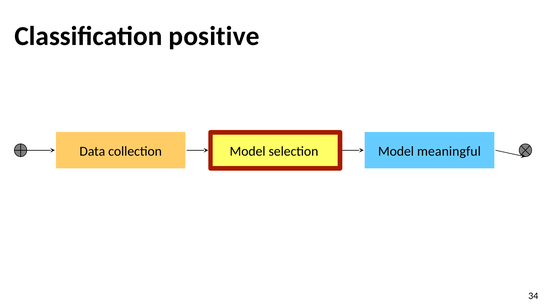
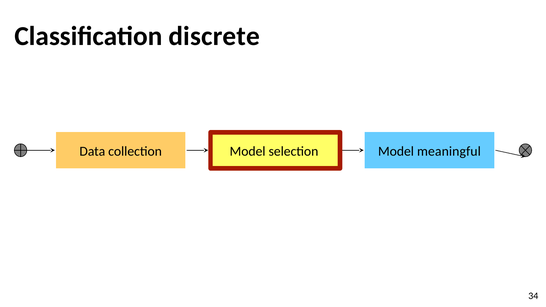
positive: positive -> discrete (214, 36)
